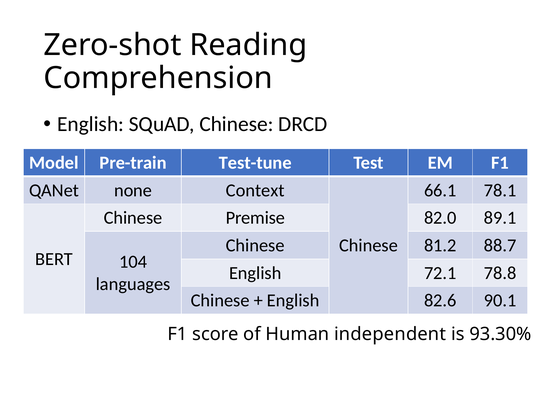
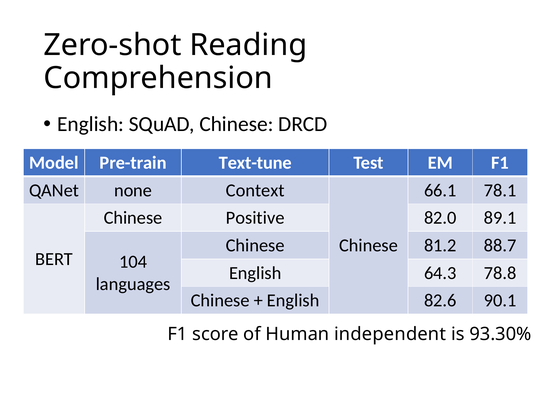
Test-tune: Test-tune -> Text-tune (255, 163)
Premise: Premise -> Positive (255, 218)
72.1: 72.1 -> 64.3 (440, 273)
